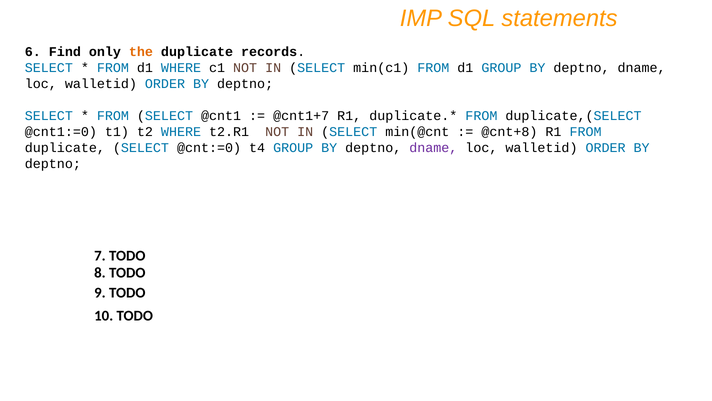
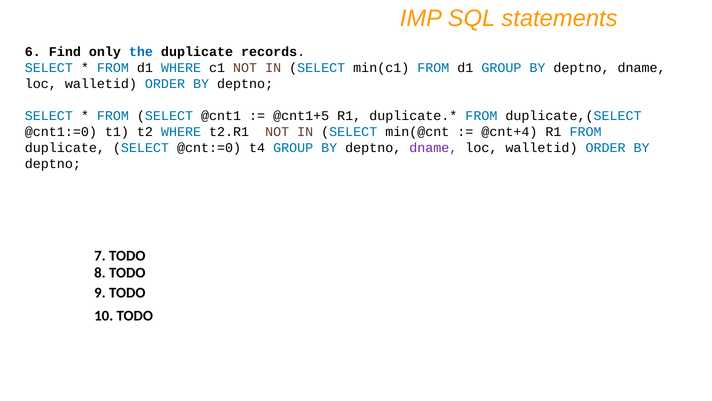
the colour: orange -> blue (141, 52)
@cnt1+7: @cnt1+7 -> @cnt1+5 (301, 116)
@cnt+8: @cnt+8 -> @cnt+4 (509, 132)
